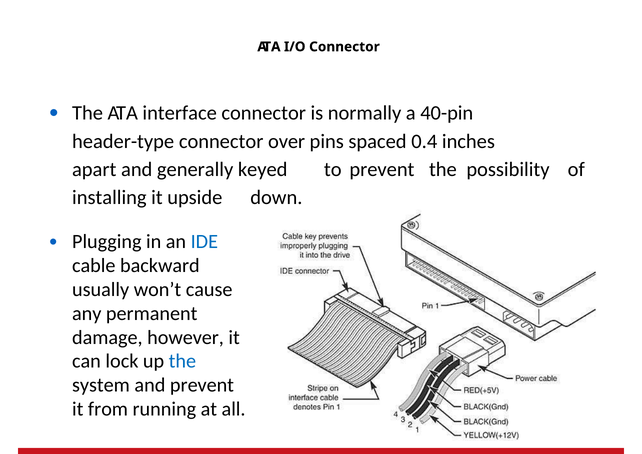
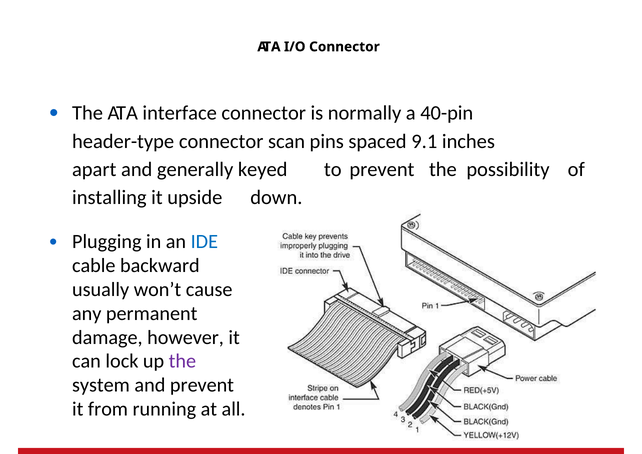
over: over -> scan (287, 142)
0.4: 0.4 -> 9.1 (424, 142)
the colour: blue -> purple (182, 362)
